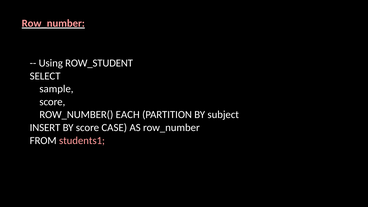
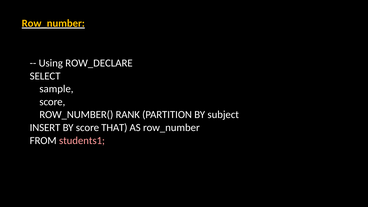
Row_number colour: pink -> yellow (53, 23)
ROW_STUDENT: ROW_STUDENT -> ROW_DECLARE (99, 63)
EACH: EACH -> RANK (128, 115)
CASE: CASE -> THAT (114, 128)
